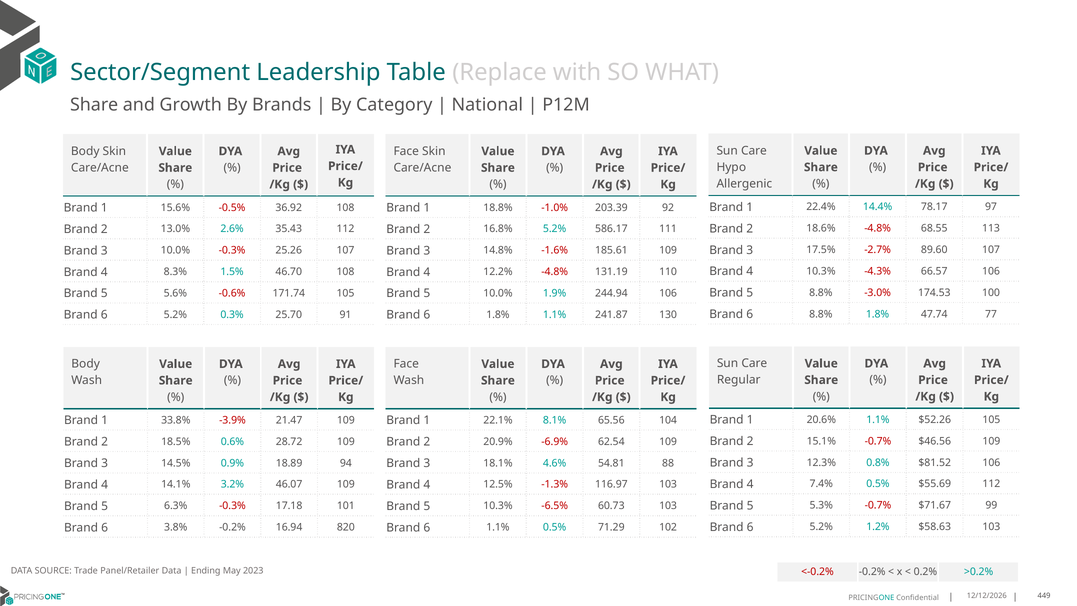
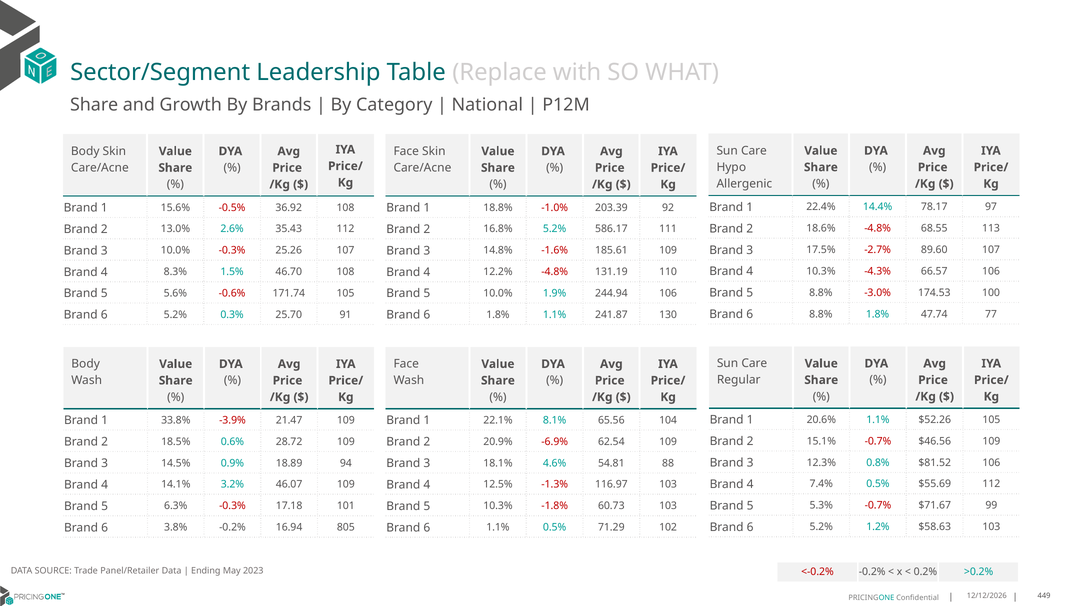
-6.5%: -6.5% -> -1.8% (555, 506)
820: 820 -> 805 (346, 527)
